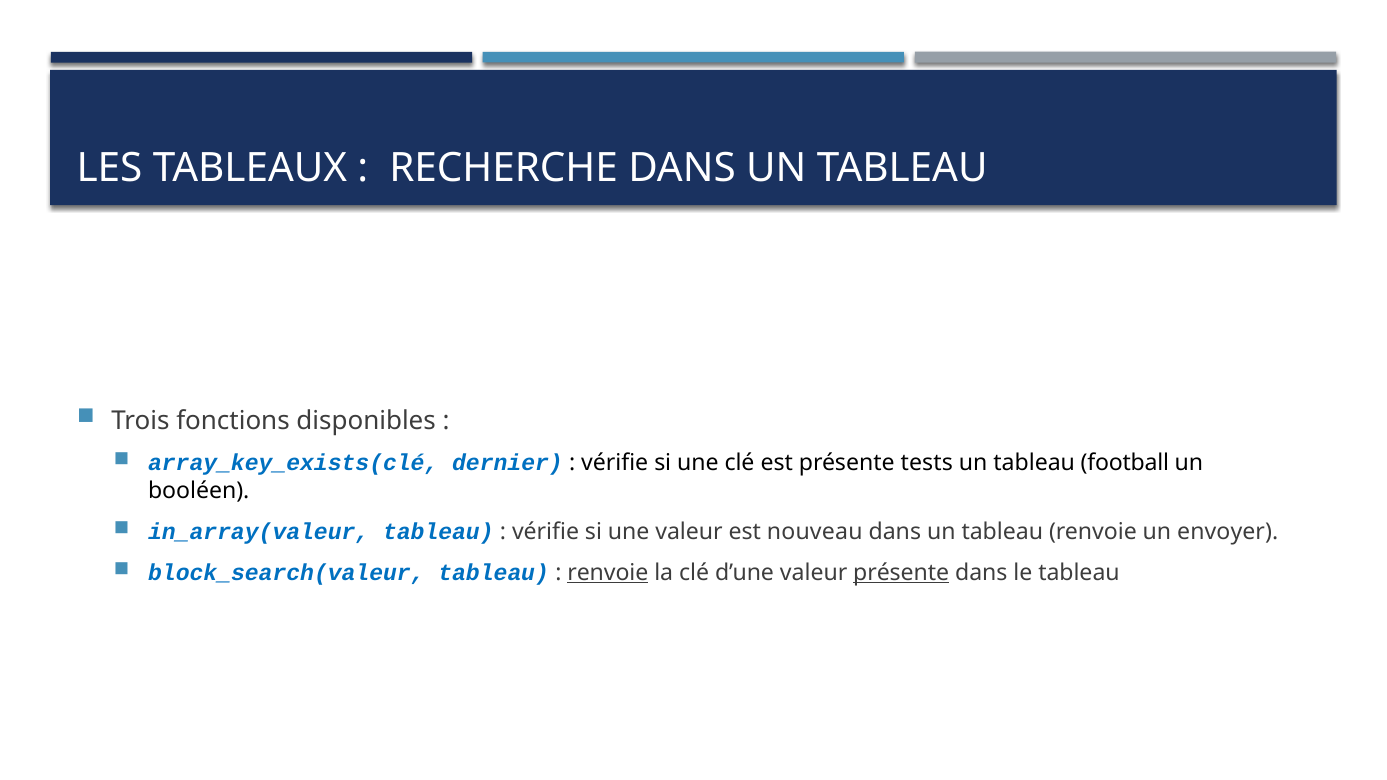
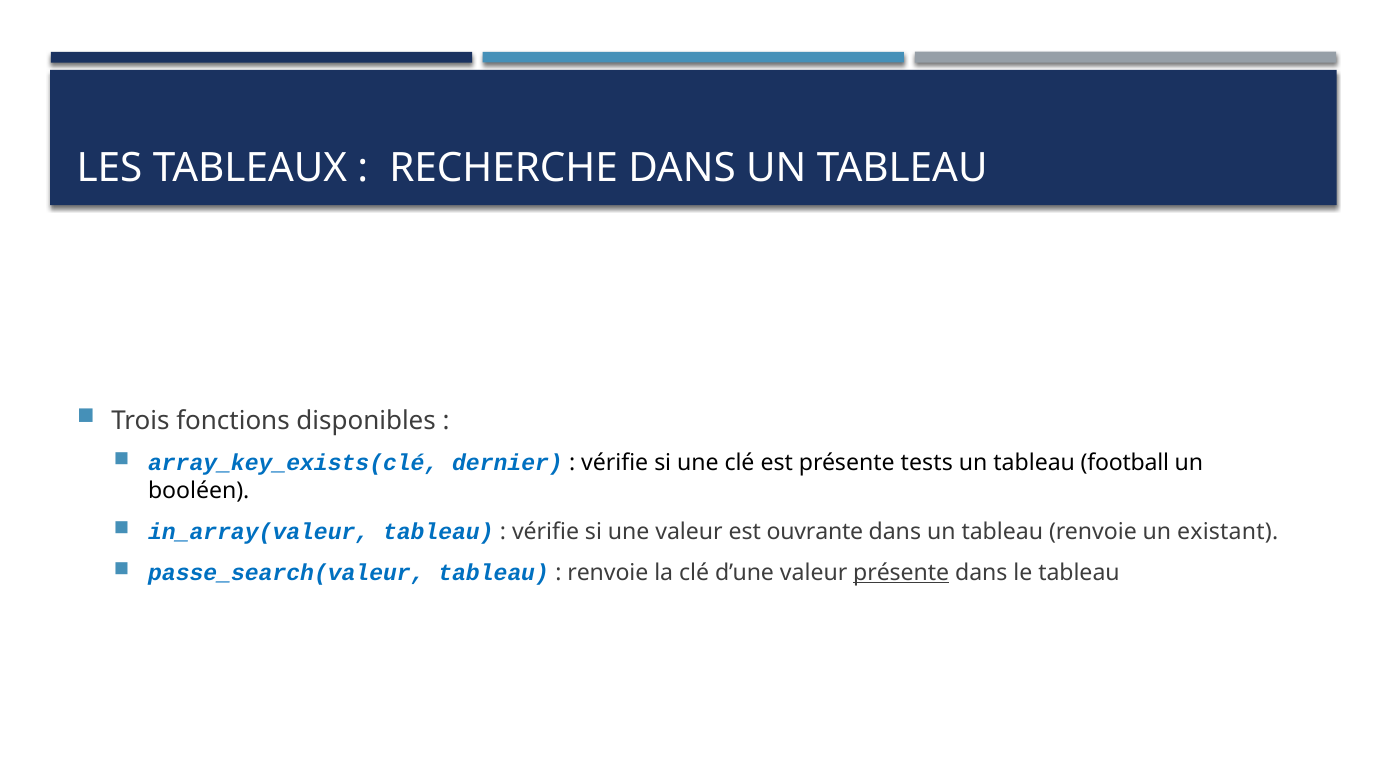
nouveau: nouveau -> ouvrante (815, 532)
envoyer: envoyer -> existant (1228, 532)
block_search(valeur: block_search(valeur -> passe_search(valeur (286, 573)
renvoie underline: present -> none (608, 573)
